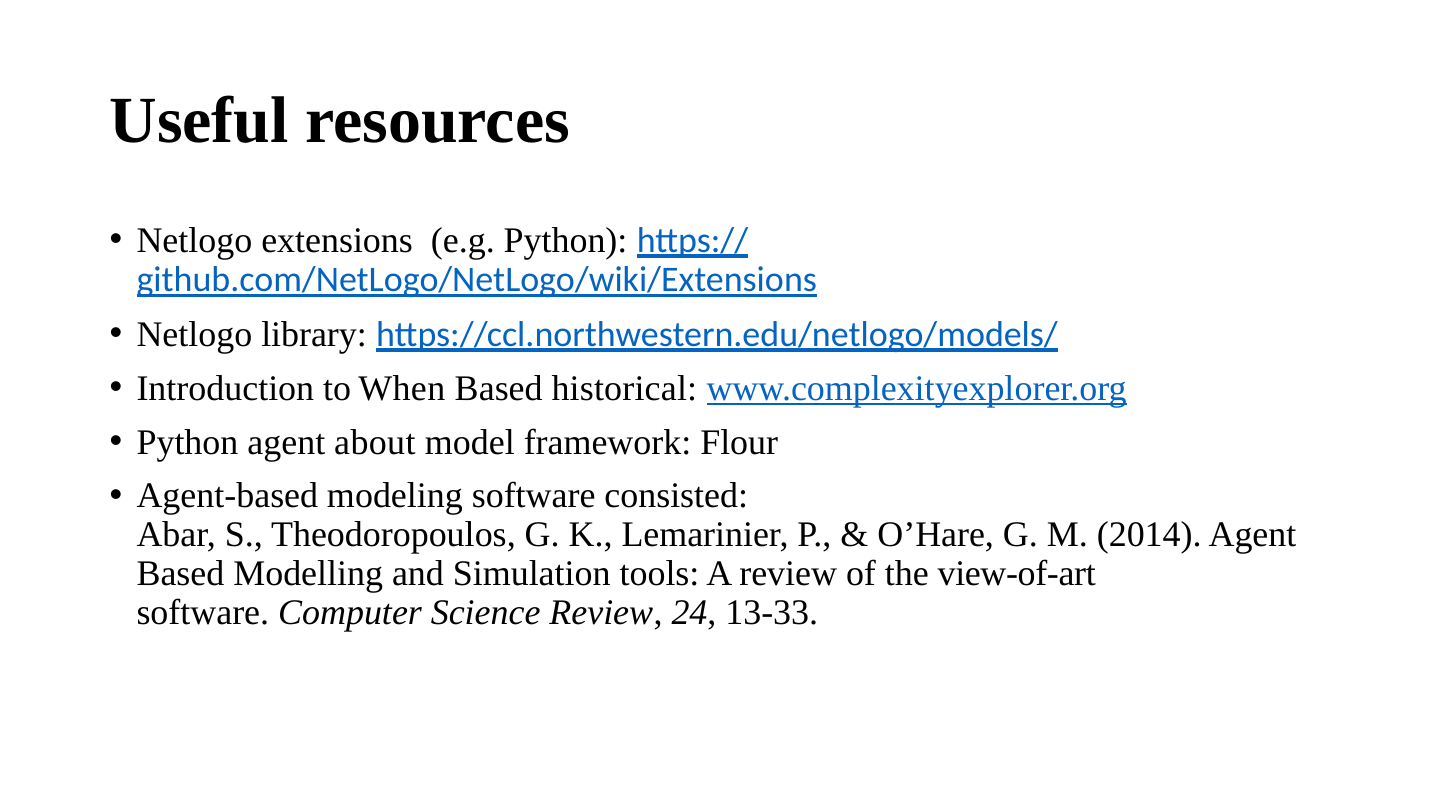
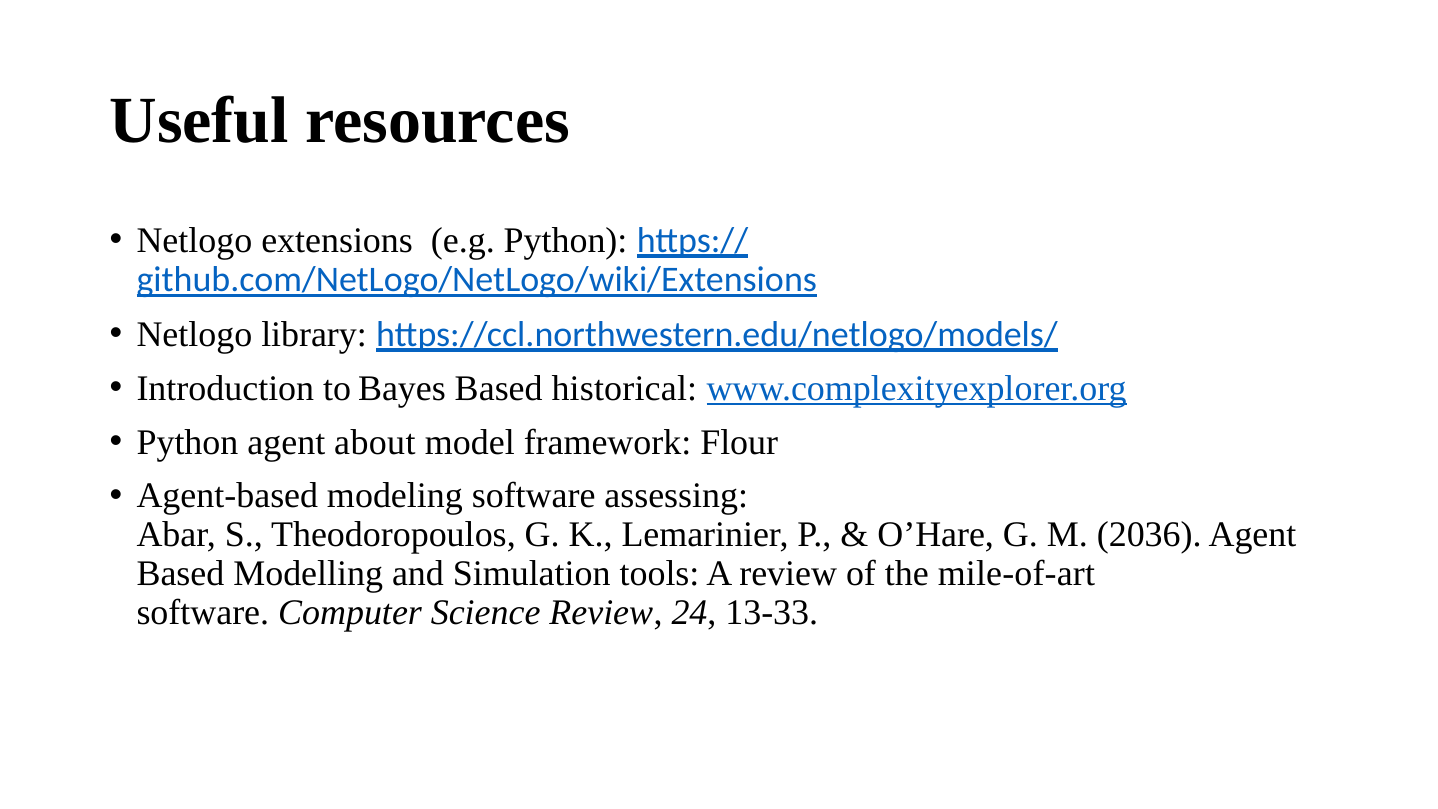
When: When -> Bayes (402, 388)
consisted: consisted -> assessing (676, 496)
2014: 2014 -> 2036 (1149, 535)
view-of-art: view-of-art -> mile-of-art (1016, 574)
